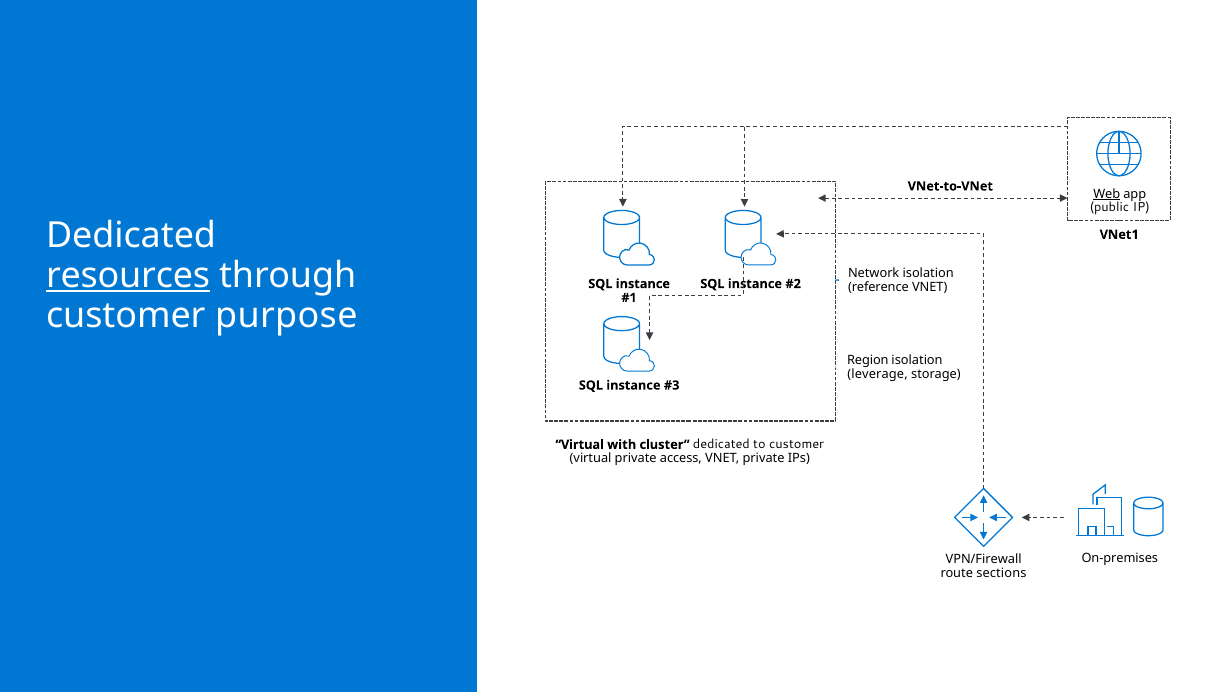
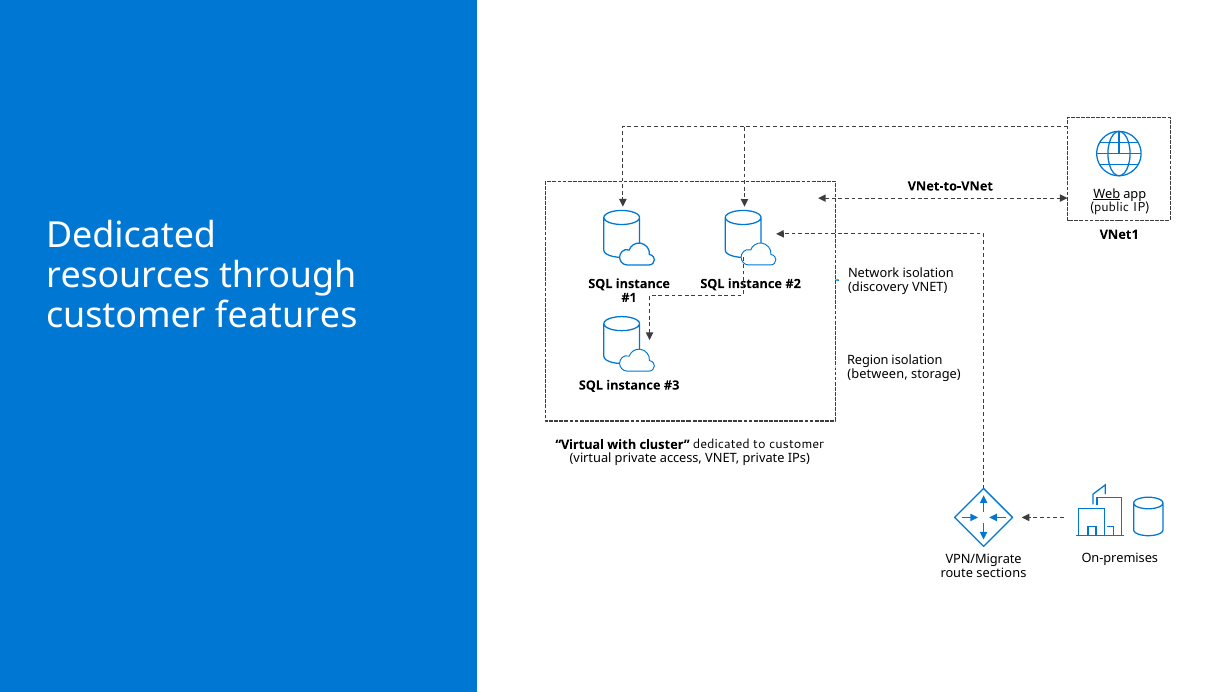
resources underline: present -> none (128, 276)
reference: reference -> discovery (878, 287)
purpose: purpose -> features (286, 316)
leverage: leverage -> between (878, 374)
VPN/Firewall: VPN/Firewall -> VPN/Migrate (984, 559)
